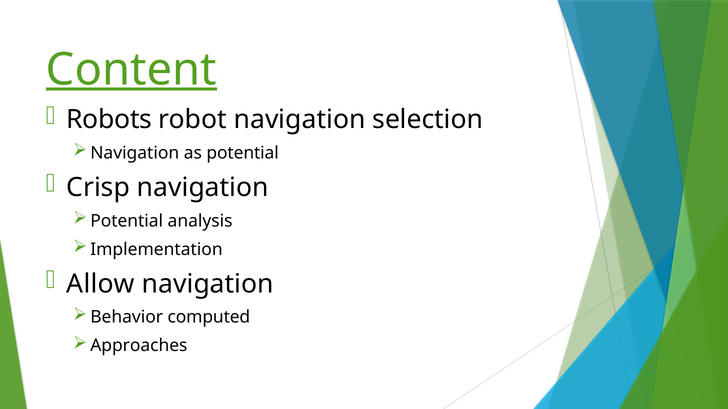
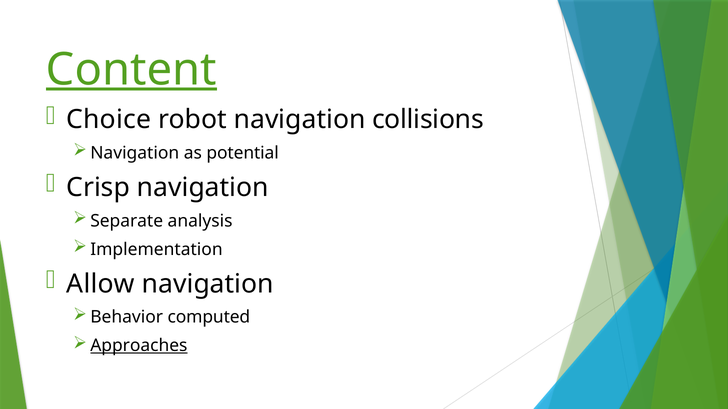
Robots: Robots -> Choice (109, 120)
selection: selection -> collisions (428, 120)
Potential: Potential -> Separate (127, 221)
Approaches underline: none -> present (139, 346)
